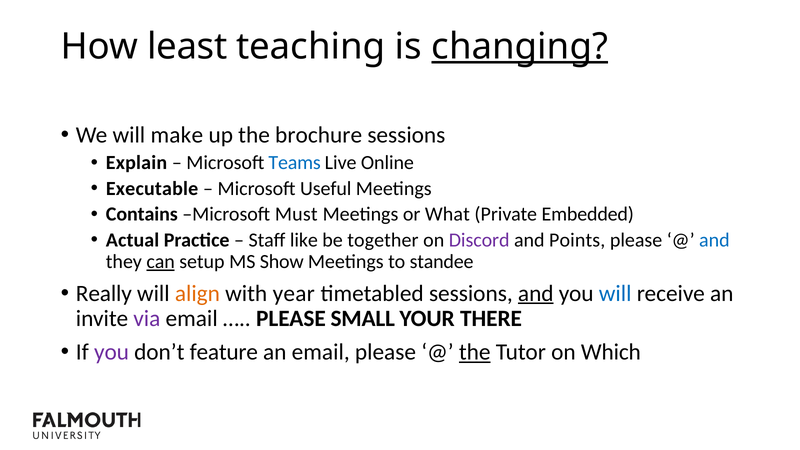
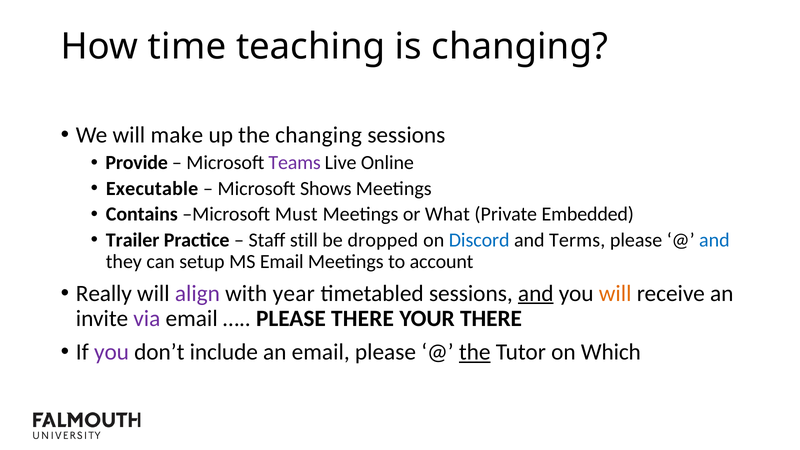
least: least -> time (187, 46)
changing underline: present -> none (520, 46)
the brochure: brochure -> changing (319, 135)
Explain: Explain -> Provide (137, 163)
Teams colour: blue -> purple (295, 163)
Useful: Useful -> Shows (326, 189)
Actual: Actual -> Trailer (133, 240)
like: like -> still (304, 240)
together: together -> dropped (383, 240)
Discord colour: purple -> blue (479, 240)
Points: Points -> Terms (577, 240)
can underline: present -> none (161, 262)
MS Show: Show -> Email (282, 262)
standee: standee -> account (442, 262)
align colour: orange -> purple (197, 293)
will colour: blue -> orange (615, 293)
PLEASE SMALL: SMALL -> THERE (363, 319)
feature: feature -> include (224, 352)
